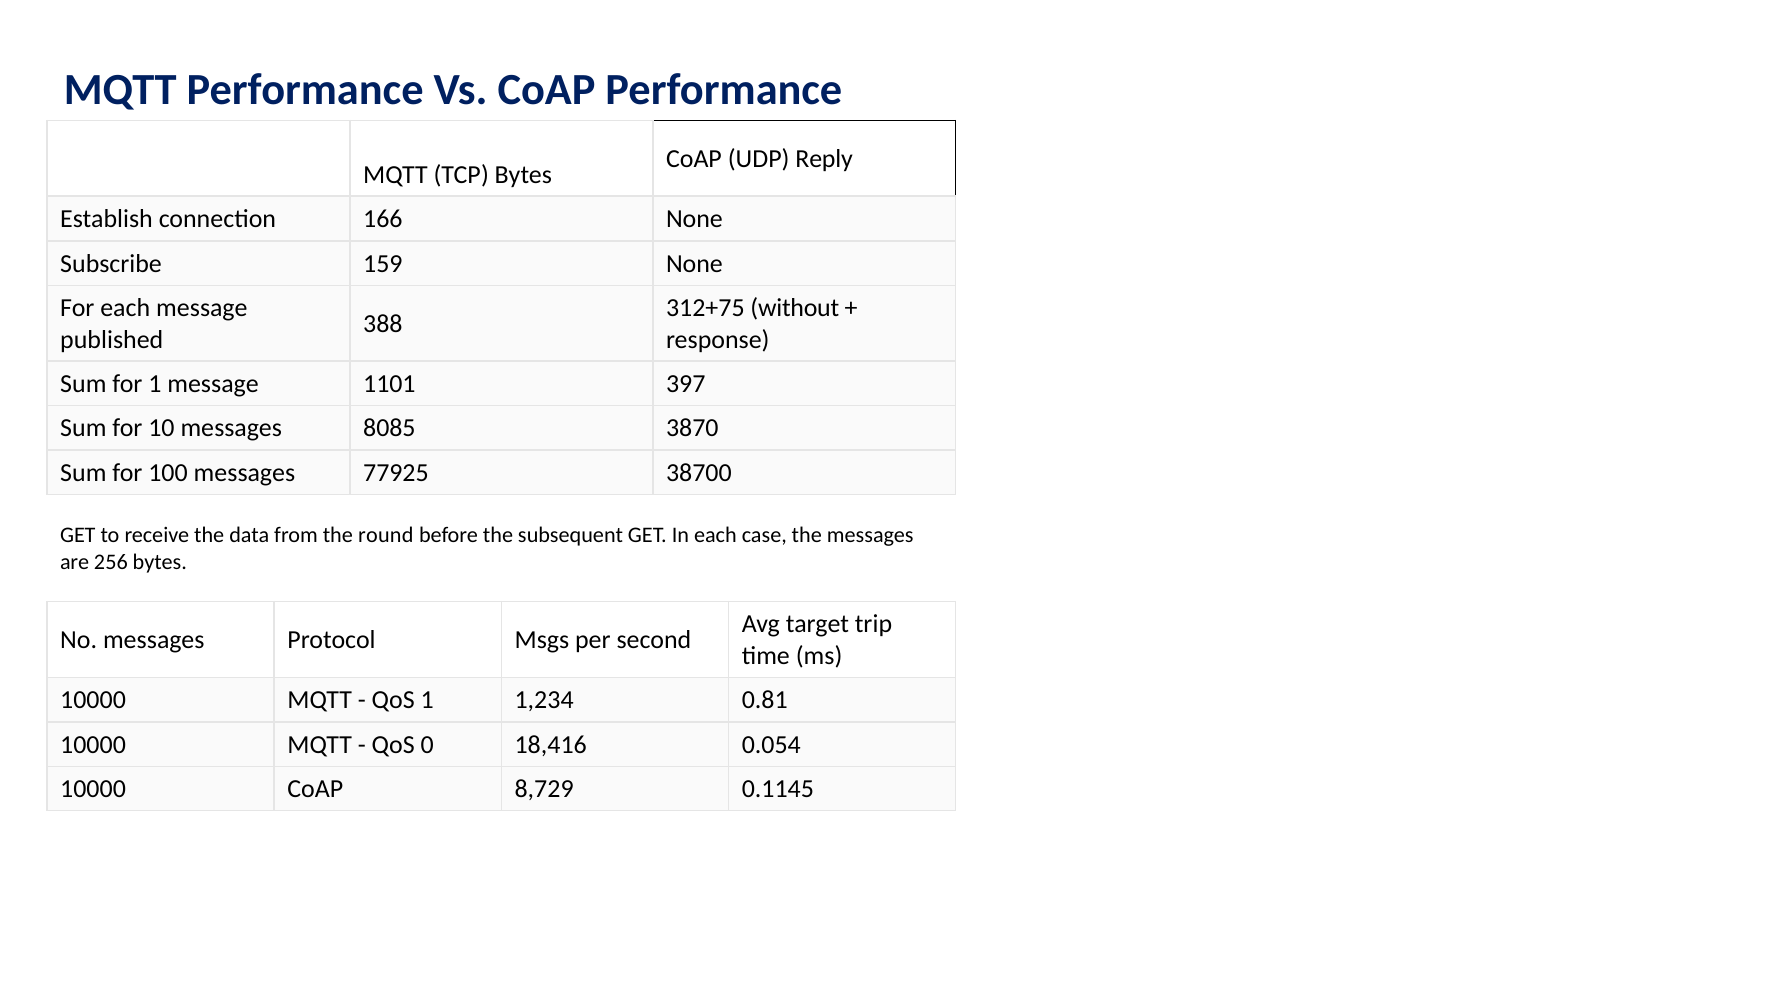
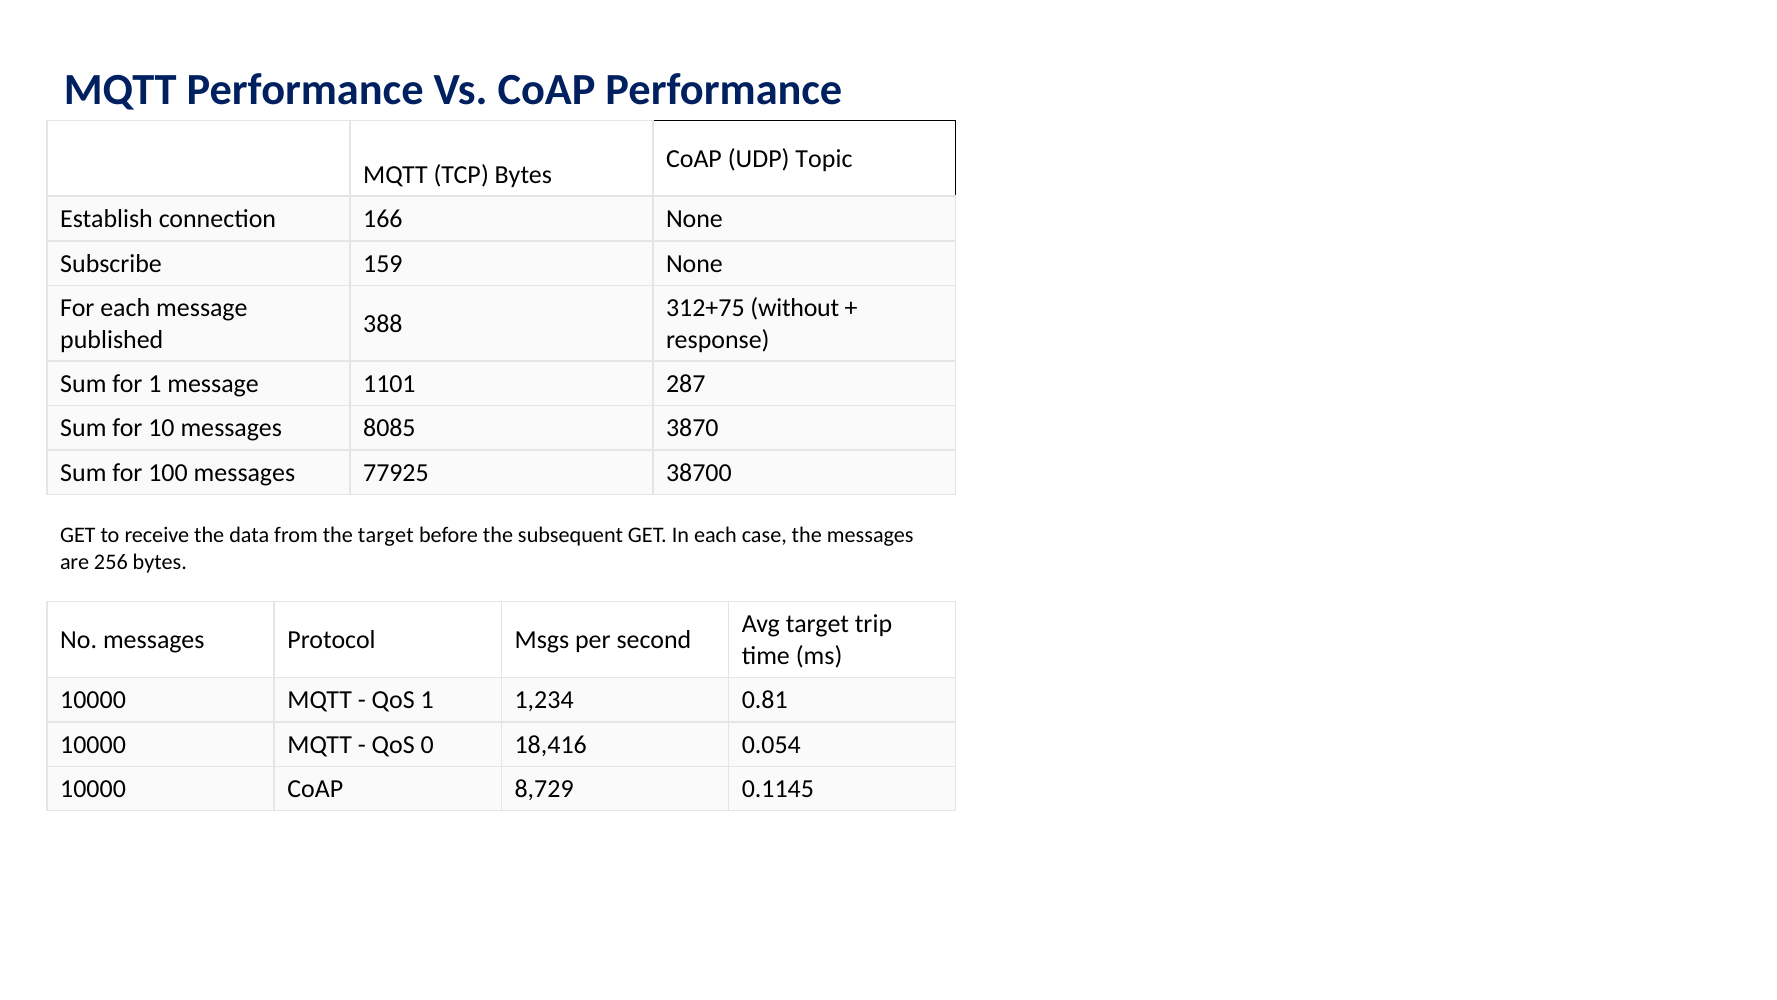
Reply: Reply -> Topic (824, 159)
397: 397 -> 287 (686, 384)
the round: round -> target (386, 535)
